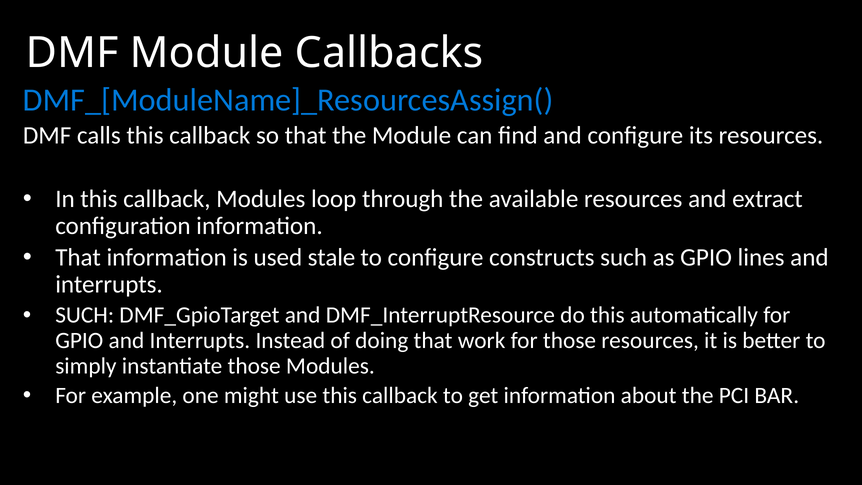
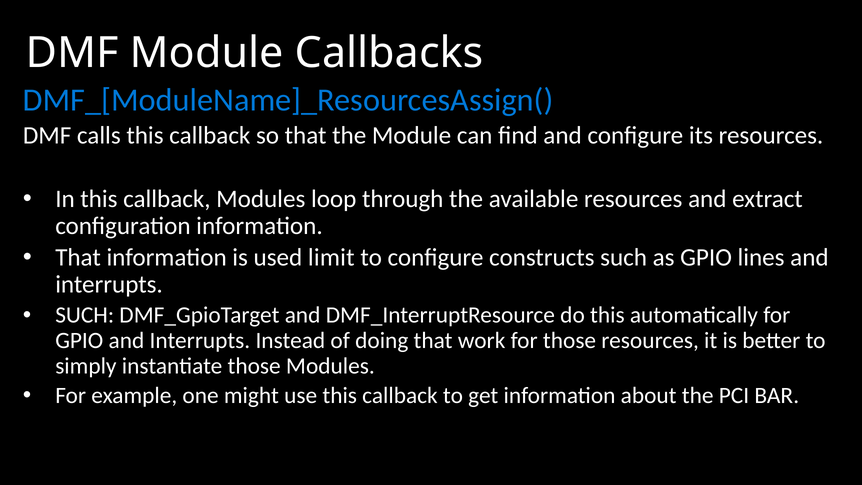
stale: stale -> limit (331, 257)
